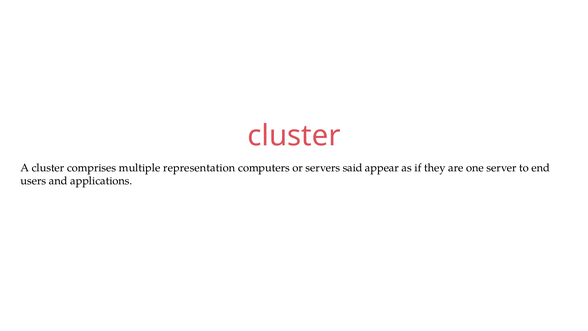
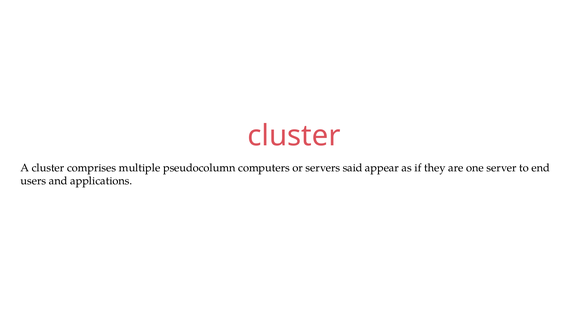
representation: representation -> pseudocolumn (199, 168)
